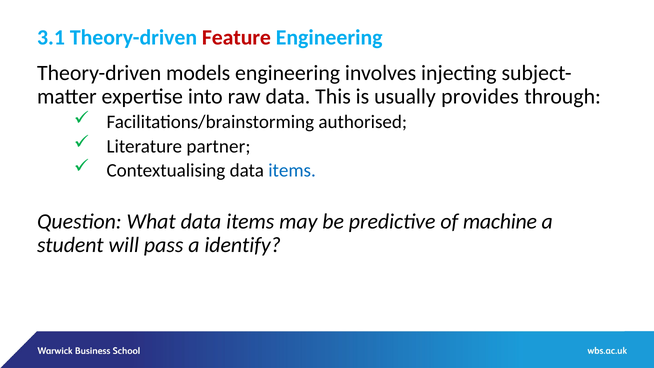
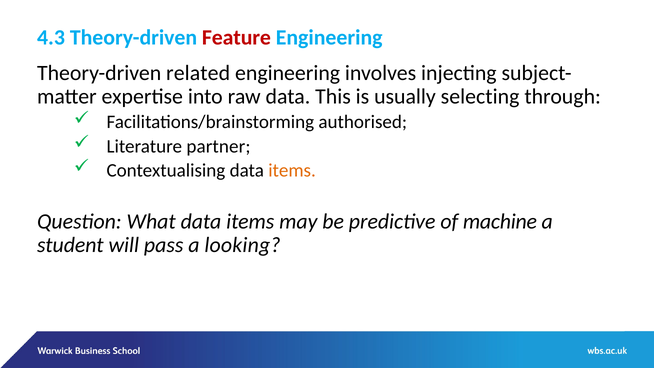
3.1: 3.1 -> 4.3 (51, 38)
models: models -> related (198, 73)
provides: provides -> selecting (480, 97)
items colour: blue -> orange (292, 170)
identify: identify -> looking (242, 245)
